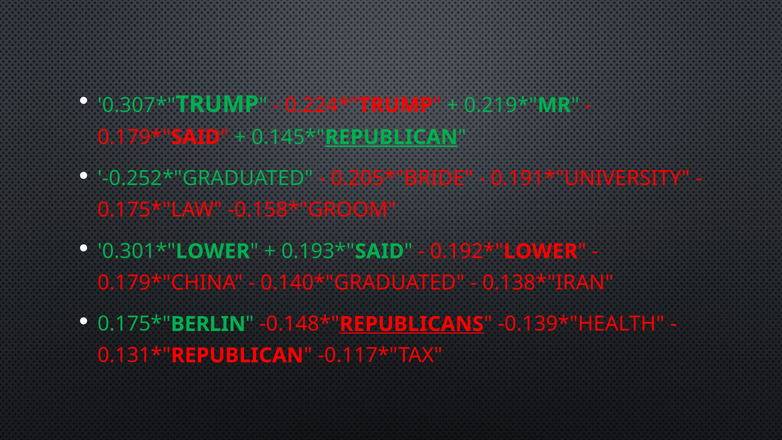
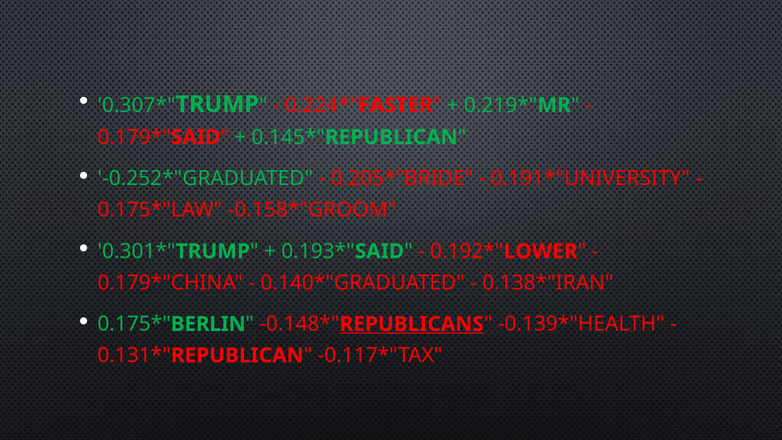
TRUMP: TRUMP -> FASTER (396, 105)
REPUBLICAN underline: present -> none (391, 137)
LOWER: LOWER -> TRUMP (213, 251)
